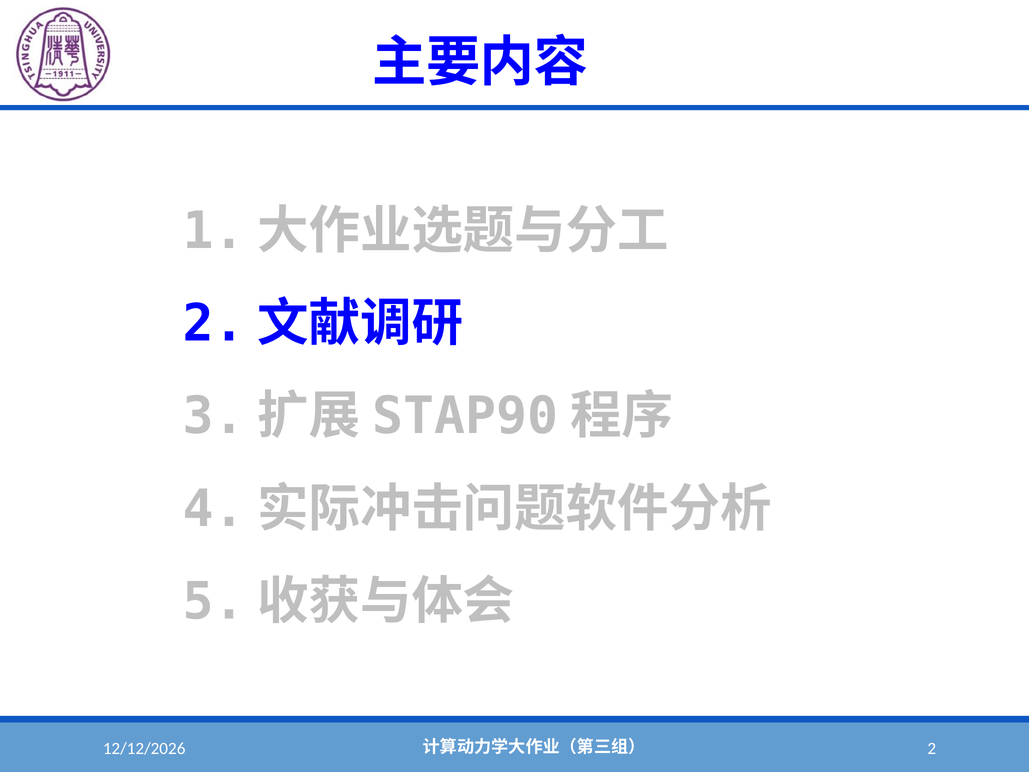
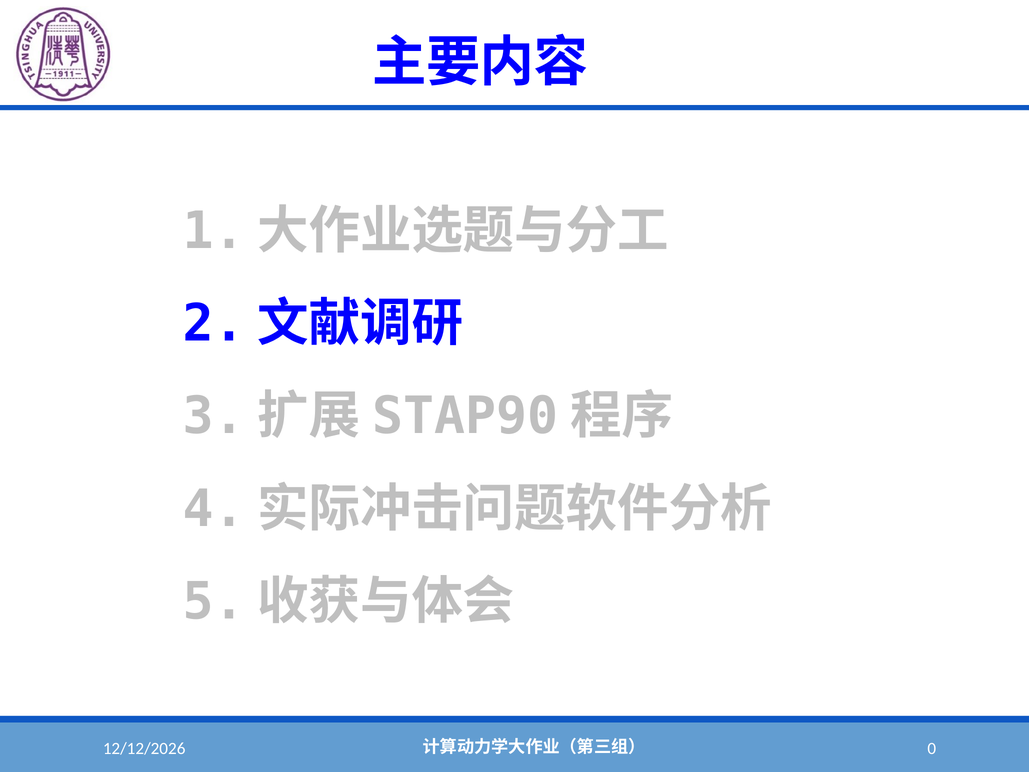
2: 2 -> 0 (932, 748)
